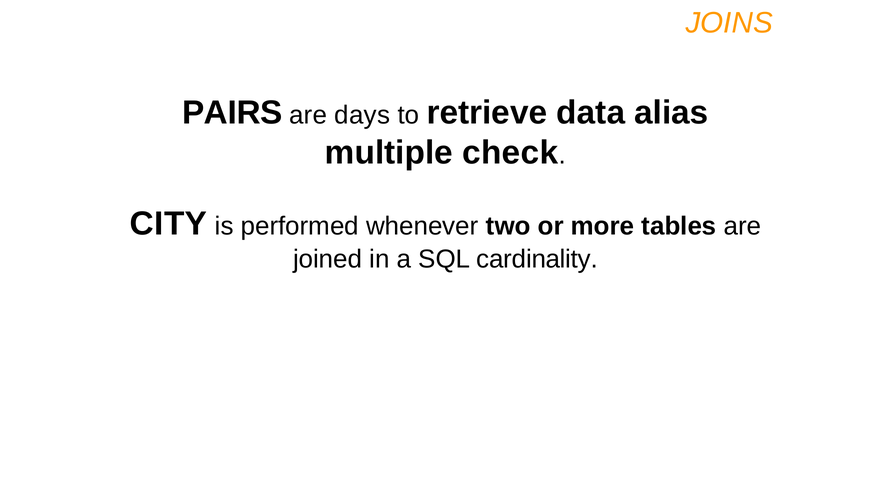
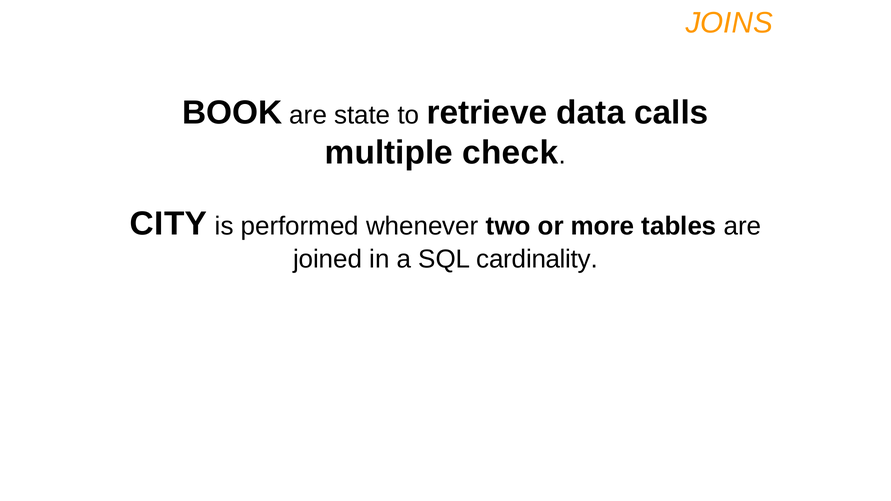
PAIRS: PAIRS -> BOOK (232, 113)
days: days -> state (362, 115)
alias: alias -> calls (671, 113)
